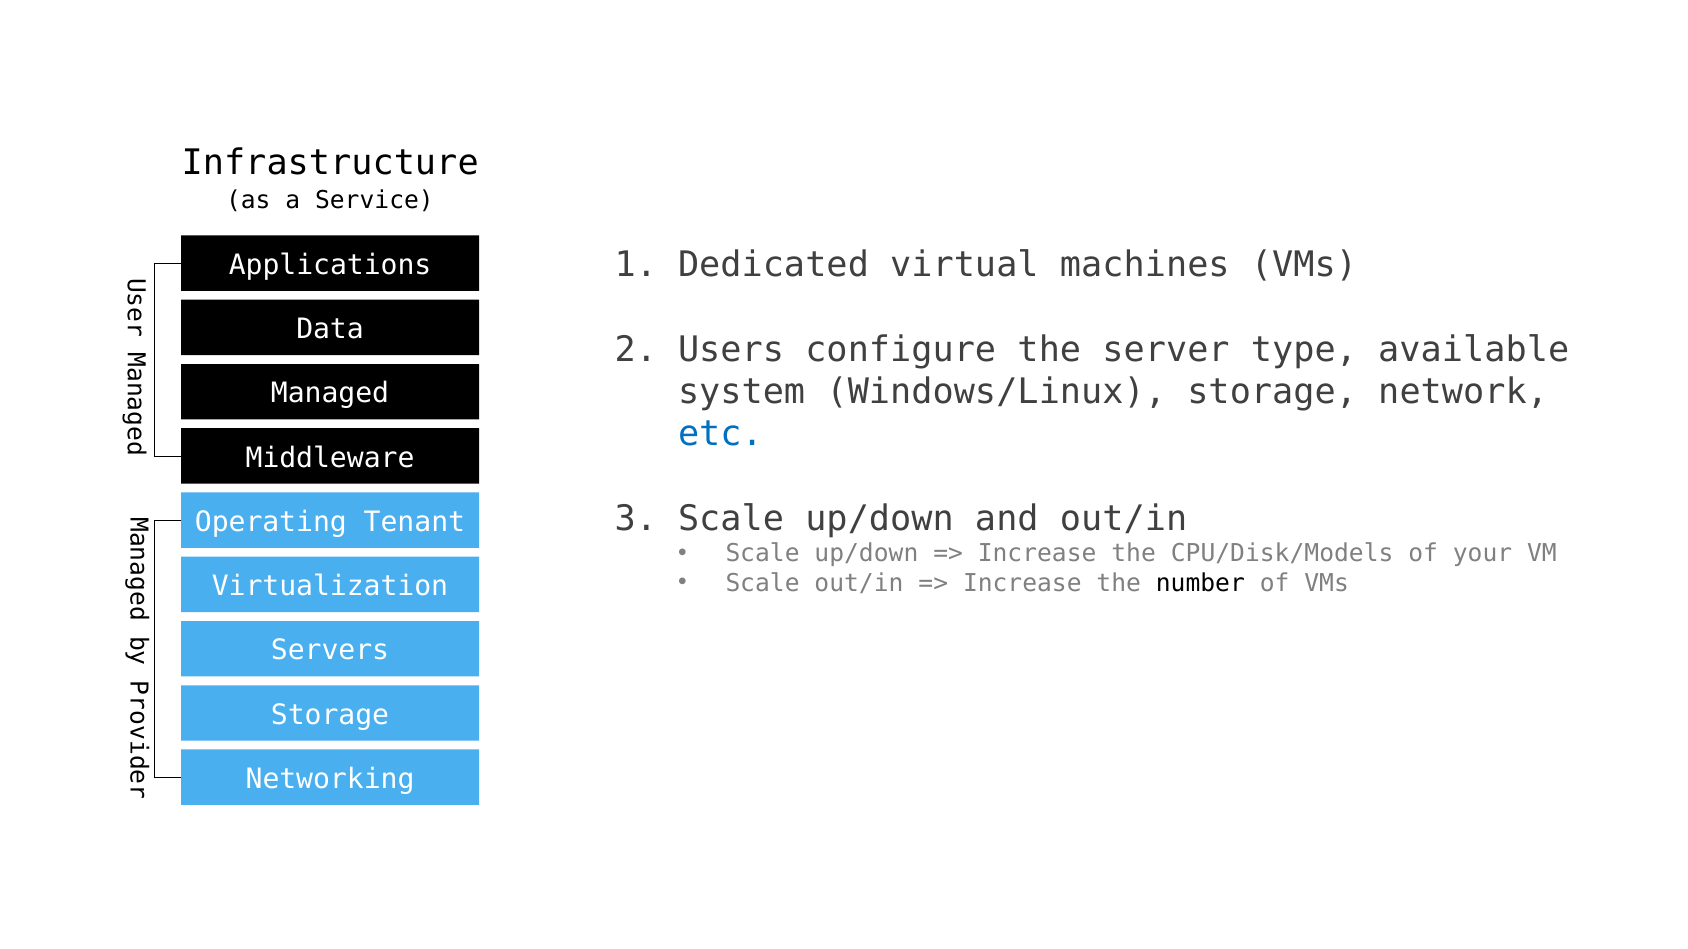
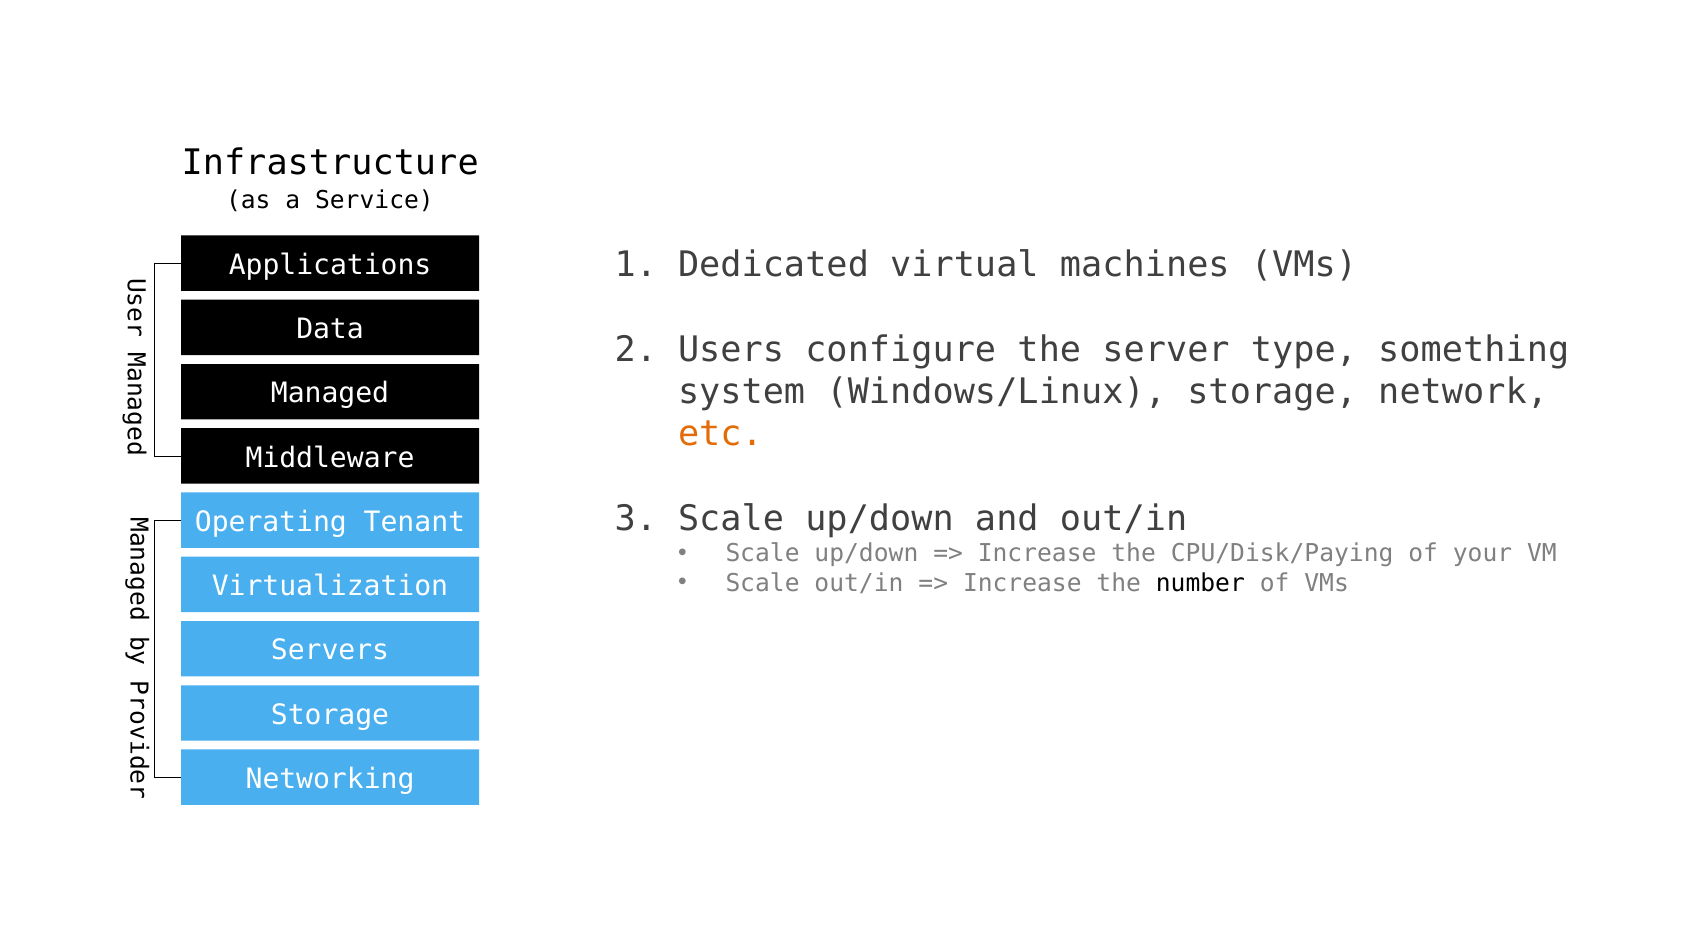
available: available -> something (1474, 350)
etc colour: blue -> orange (720, 434)
CPU/Disk/Models: CPU/Disk/Models -> CPU/Disk/Paying (1282, 554)
